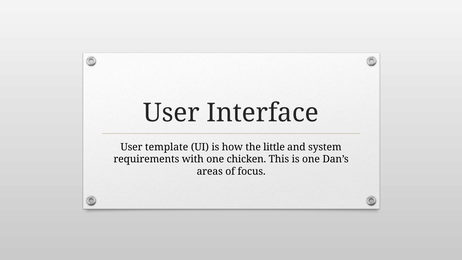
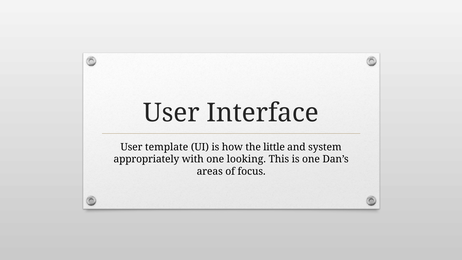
requirements: requirements -> appropriately (146, 159)
chicken: chicken -> looking (246, 159)
